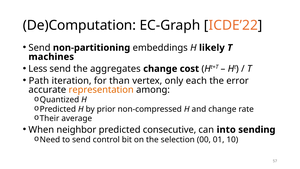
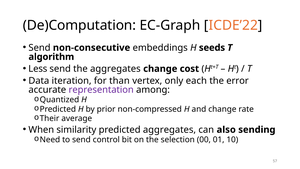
non-partitioning: non-partitioning -> non-consecutive (92, 48)
likely: likely -> seeds (212, 48)
machines: machines -> algorithm (51, 57)
Path: Path -> Data (39, 81)
representation colour: orange -> purple (101, 90)
neighbor: neighbor -> similarity (76, 129)
predicted consecutive: consecutive -> aggregates (169, 129)
into: into -> also (226, 129)
